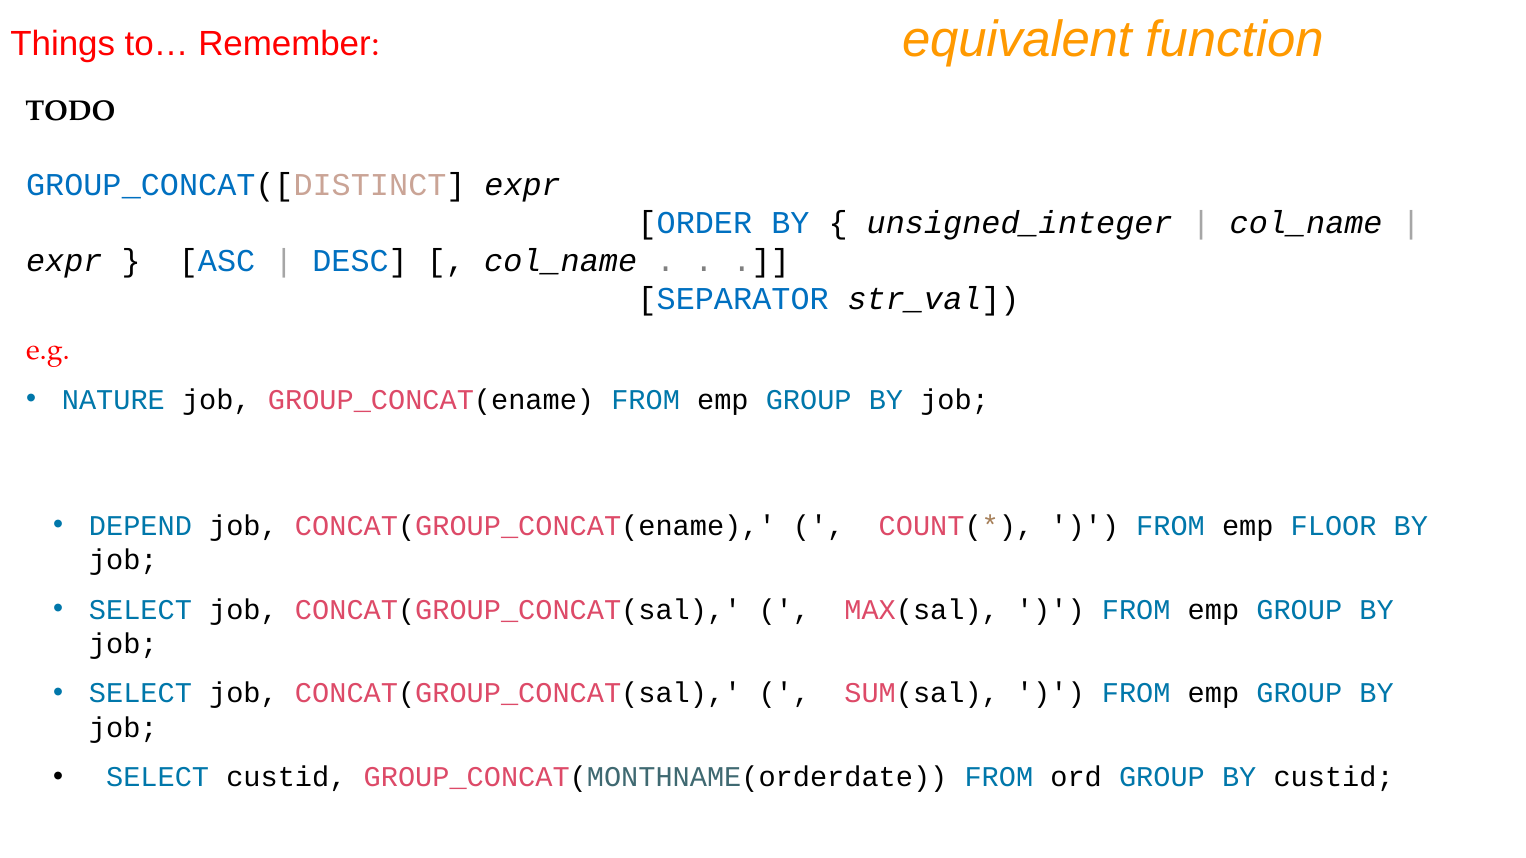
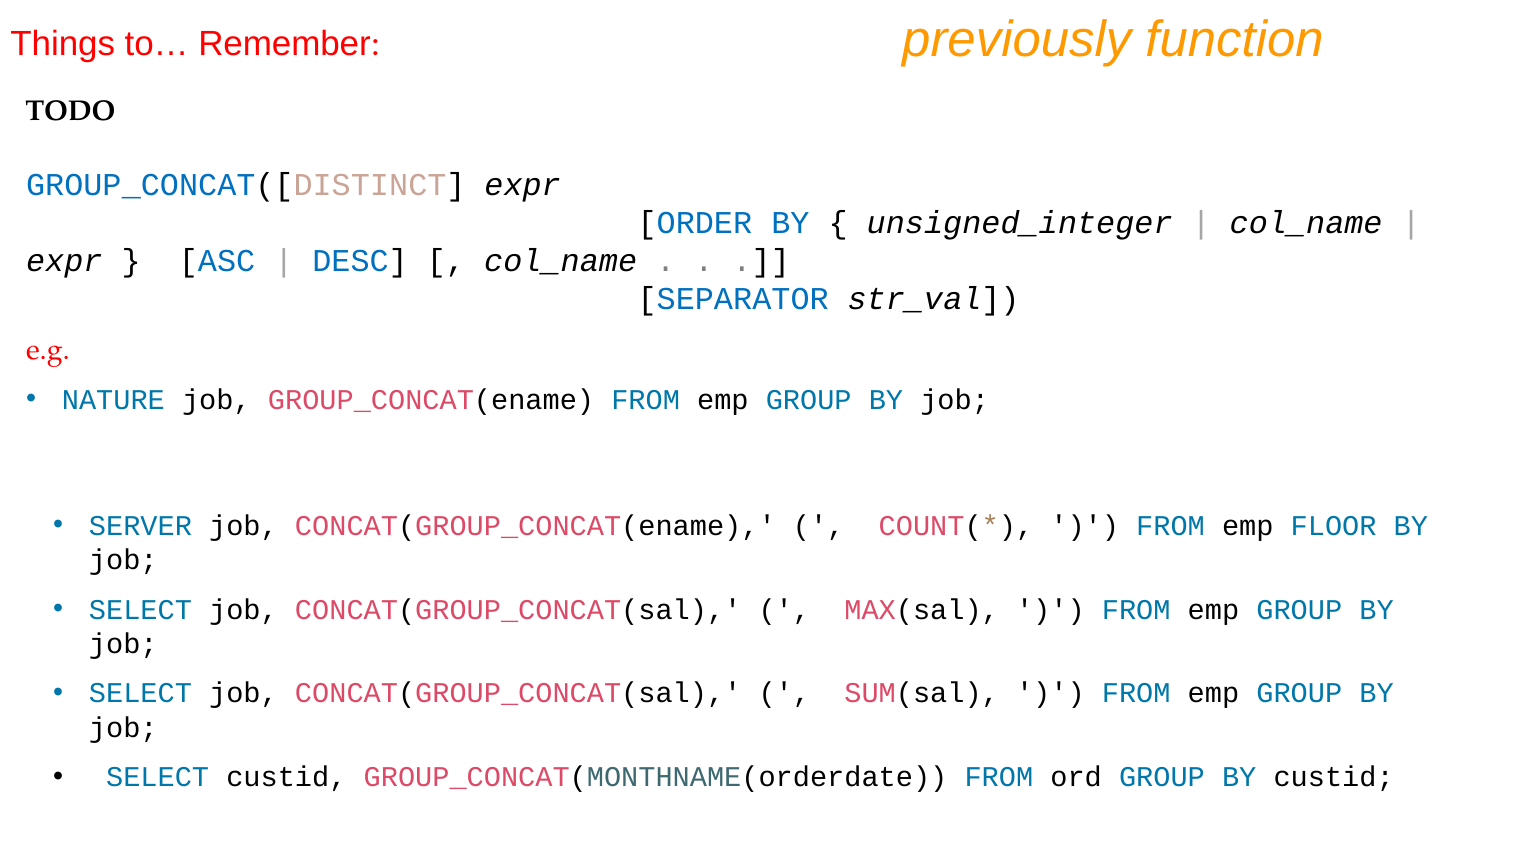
equivalent: equivalent -> previously (1017, 40)
DEPEND: DEPEND -> SERVER (140, 526)
